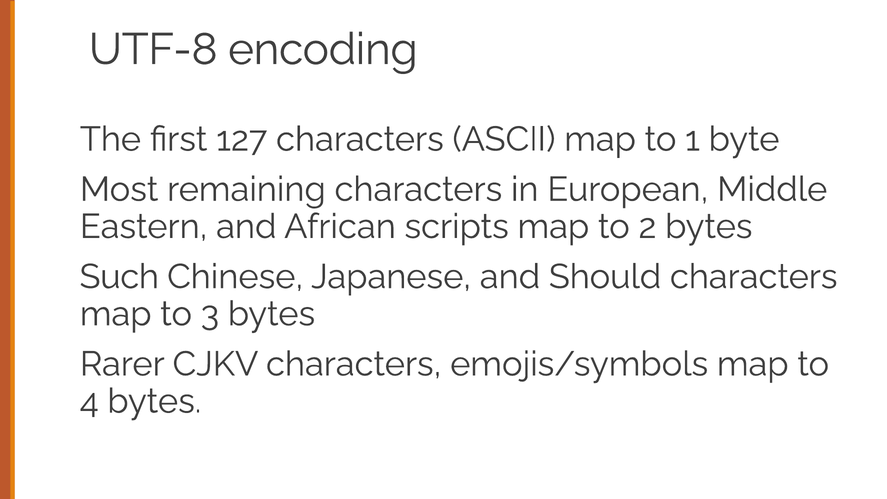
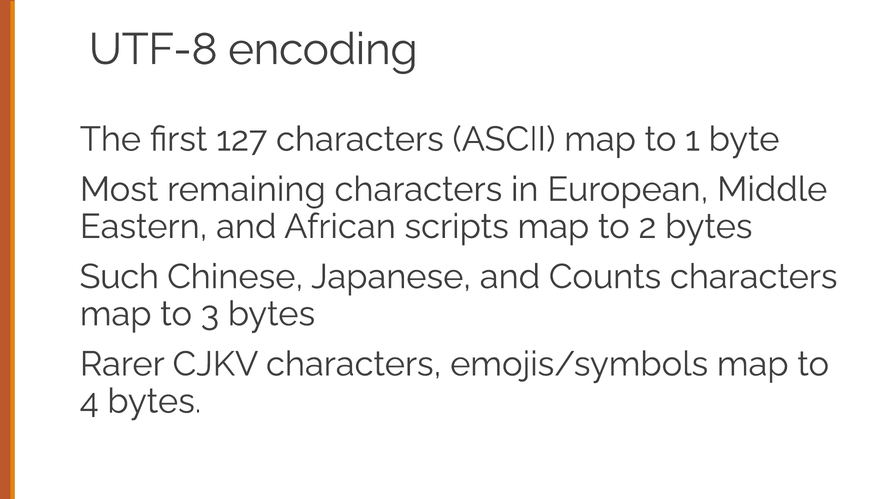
Should: Should -> Counts (605, 277)
